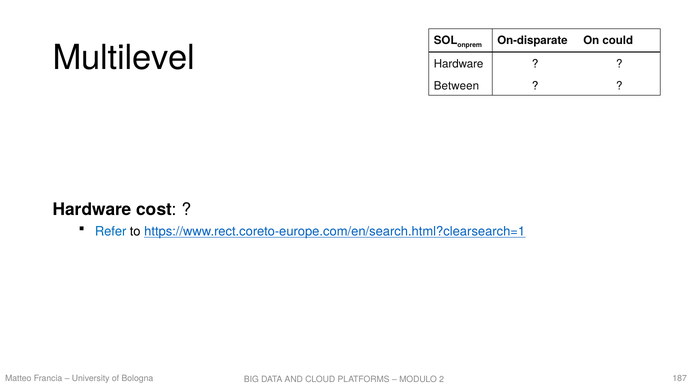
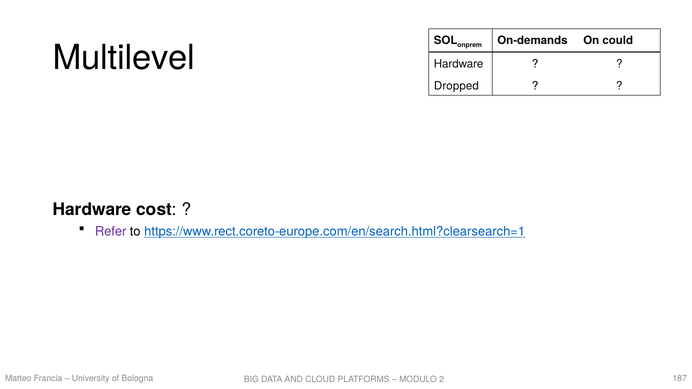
On-disparate: On-disparate -> On-demands (532, 41)
Between: Between -> Dropped (456, 86)
Refer colour: blue -> purple (111, 231)
